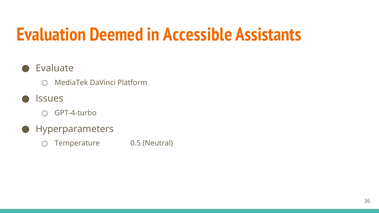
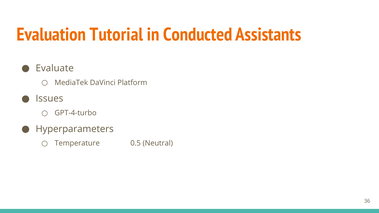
Deemed: Deemed -> Tutorial (116, 35)
Accessible: Accessible -> Conducted (198, 35)
